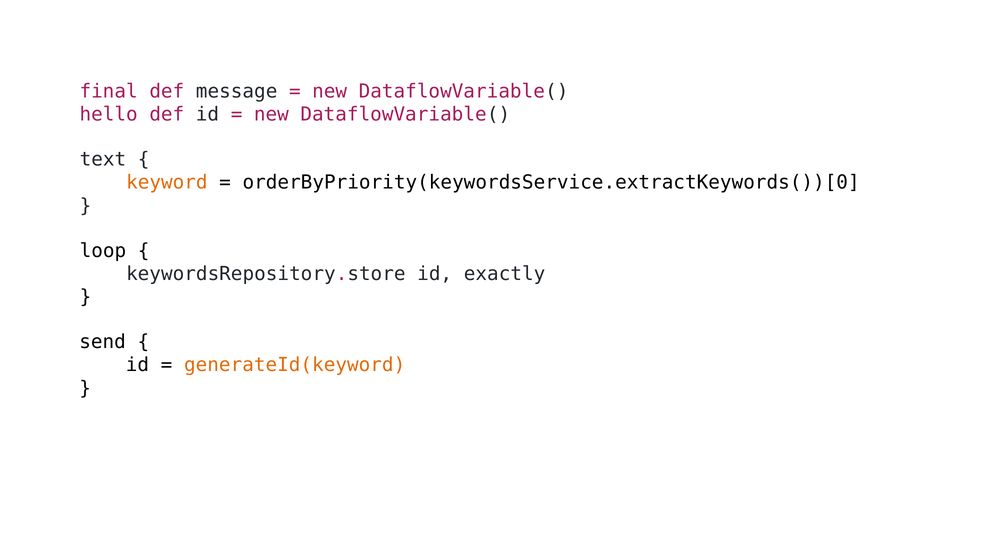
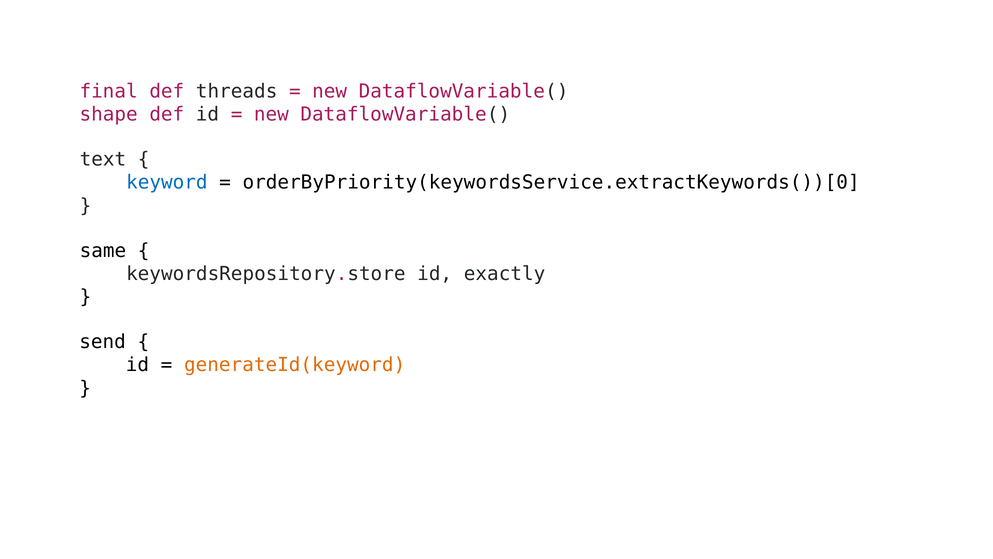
message: message -> threads (237, 91)
hello: hello -> shape (109, 114)
keyword colour: orange -> blue (167, 182)
loop: loop -> same (103, 250)
